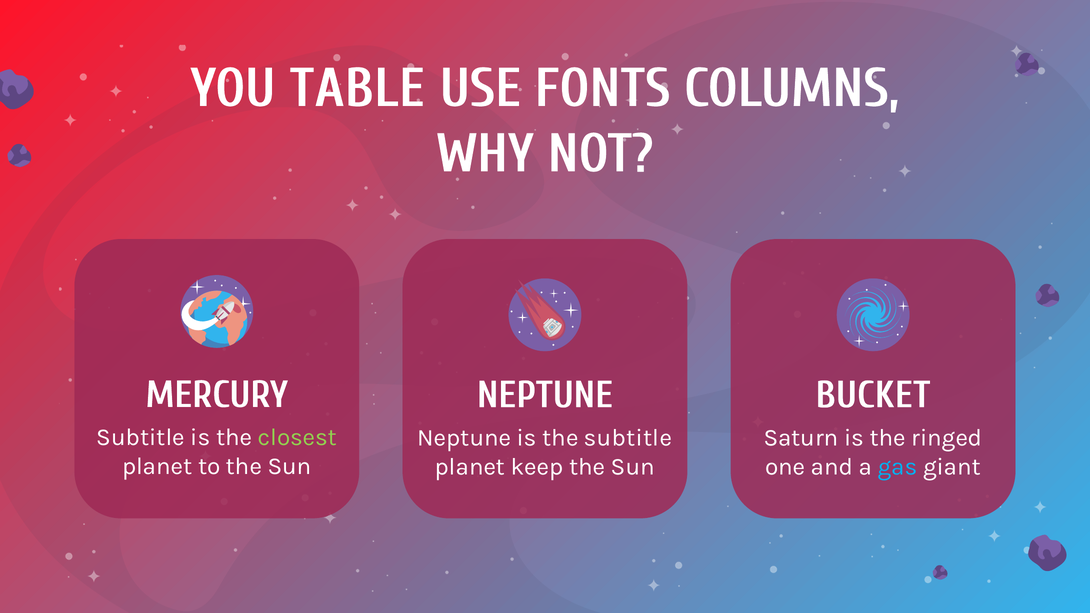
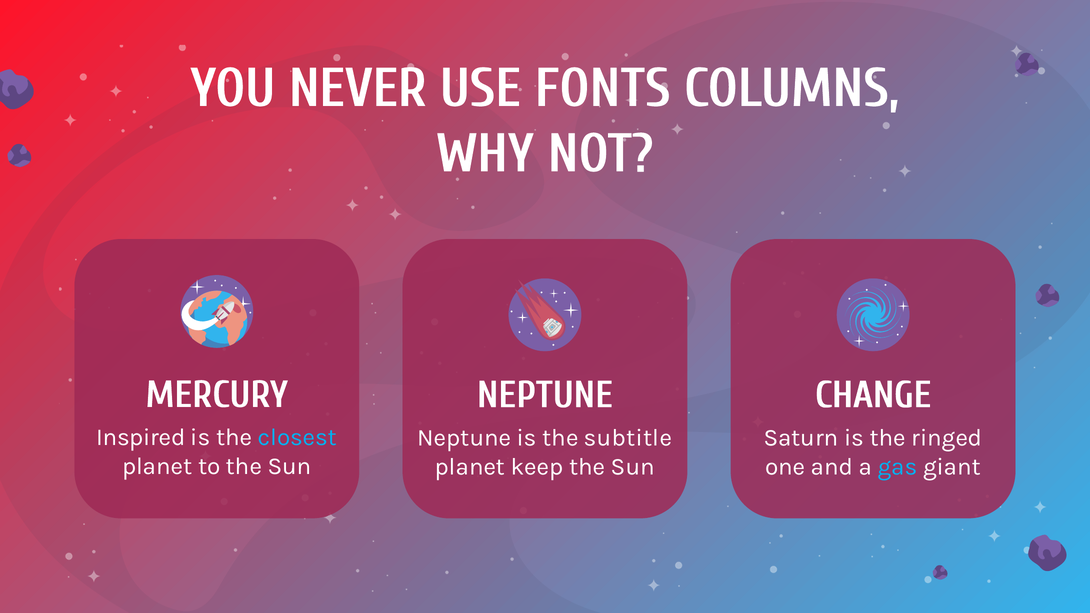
TABLE: TABLE -> NEVER (358, 88)
BUCKET: BUCKET -> CHANGE (873, 395)
Subtitle: Subtitle -> Inspired (141, 437)
closest colour: light green -> light blue (297, 437)
